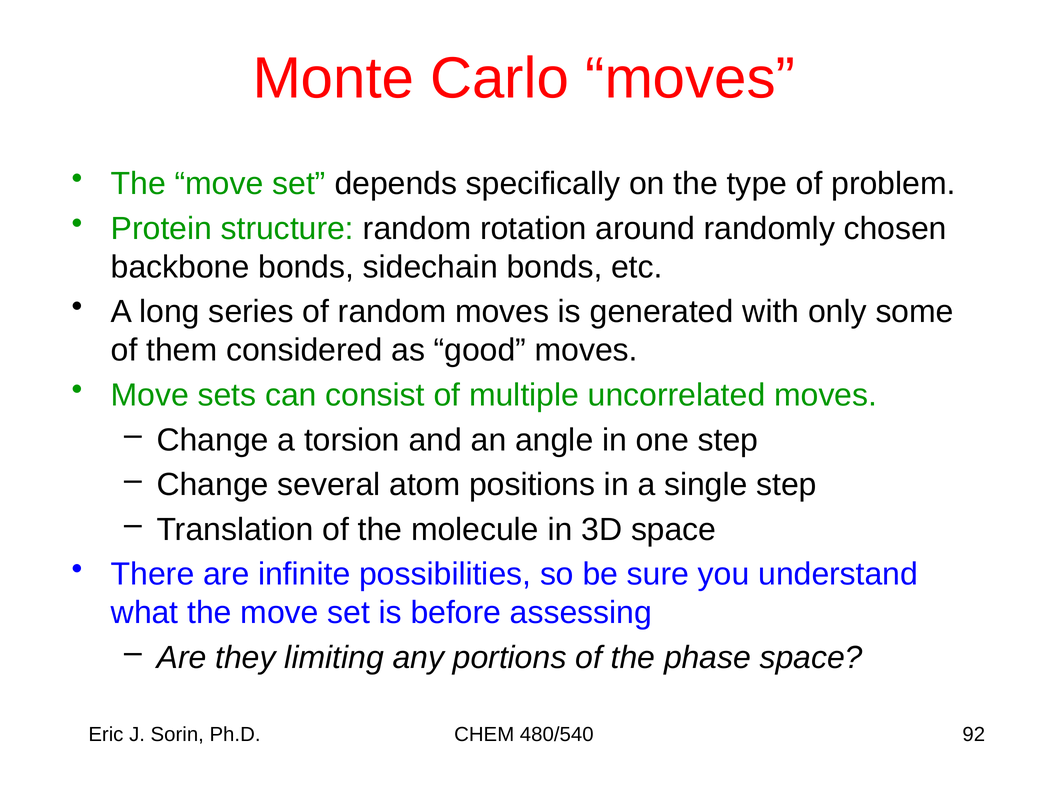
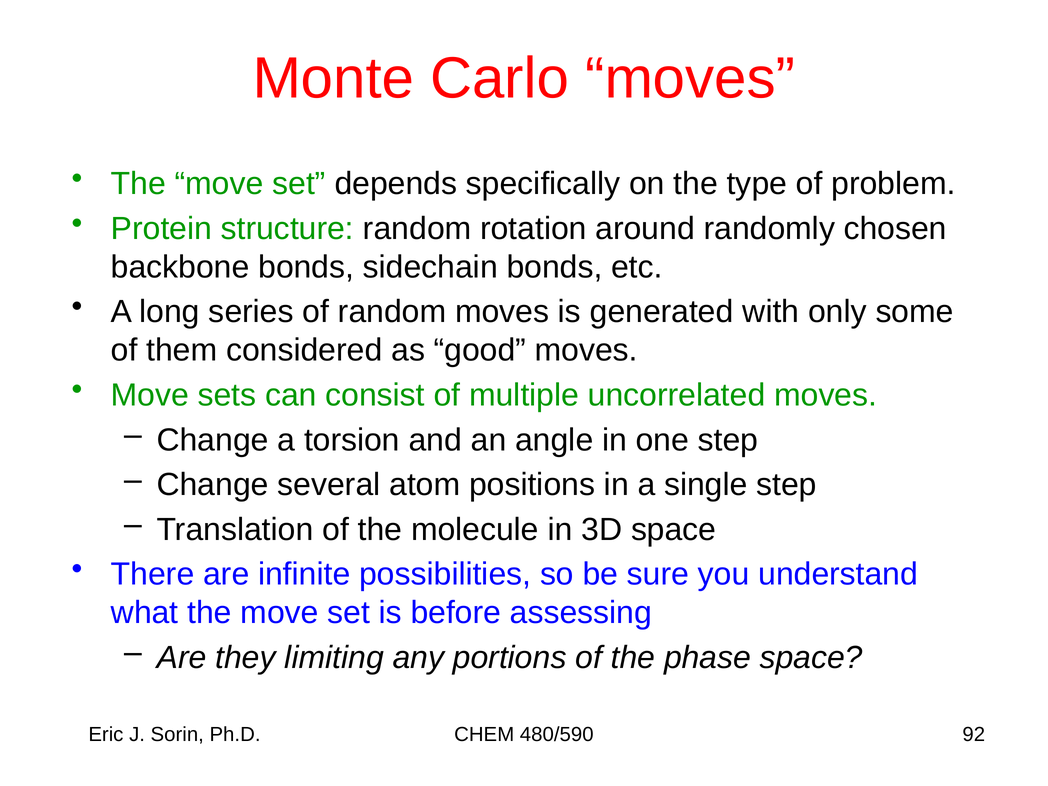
480/540: 480/540 -> 480/590 (557, 735)
